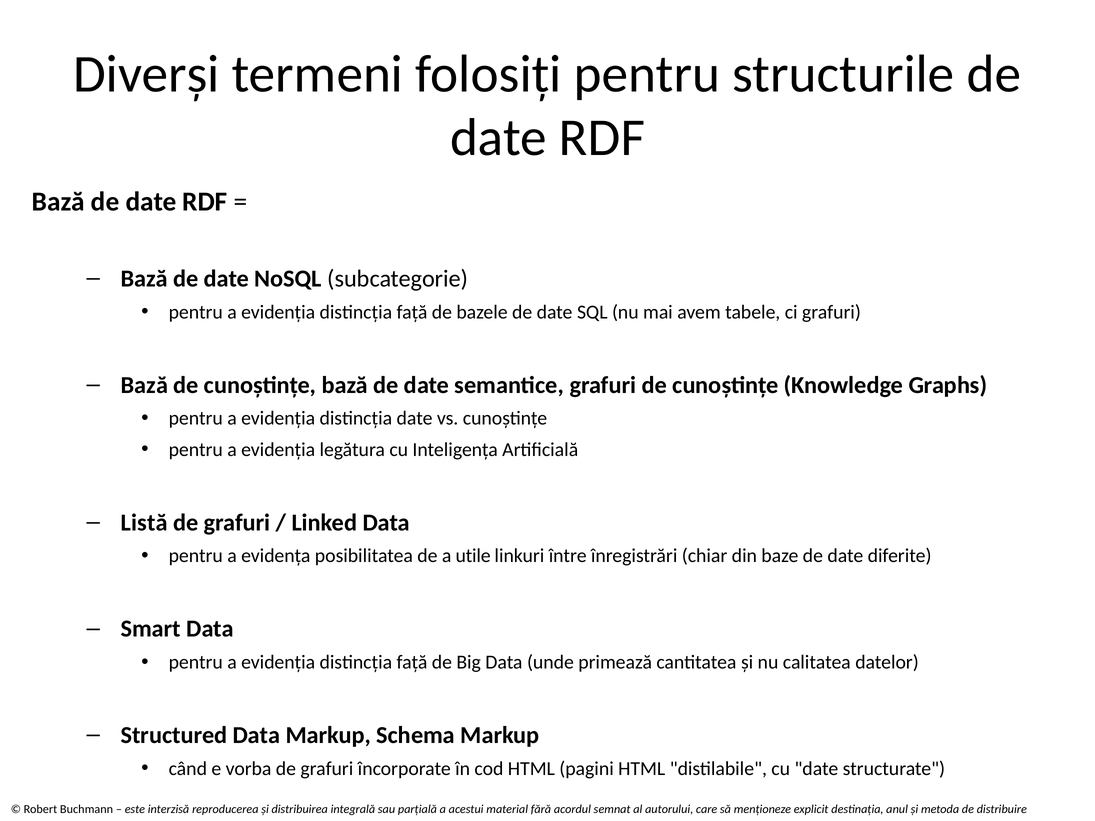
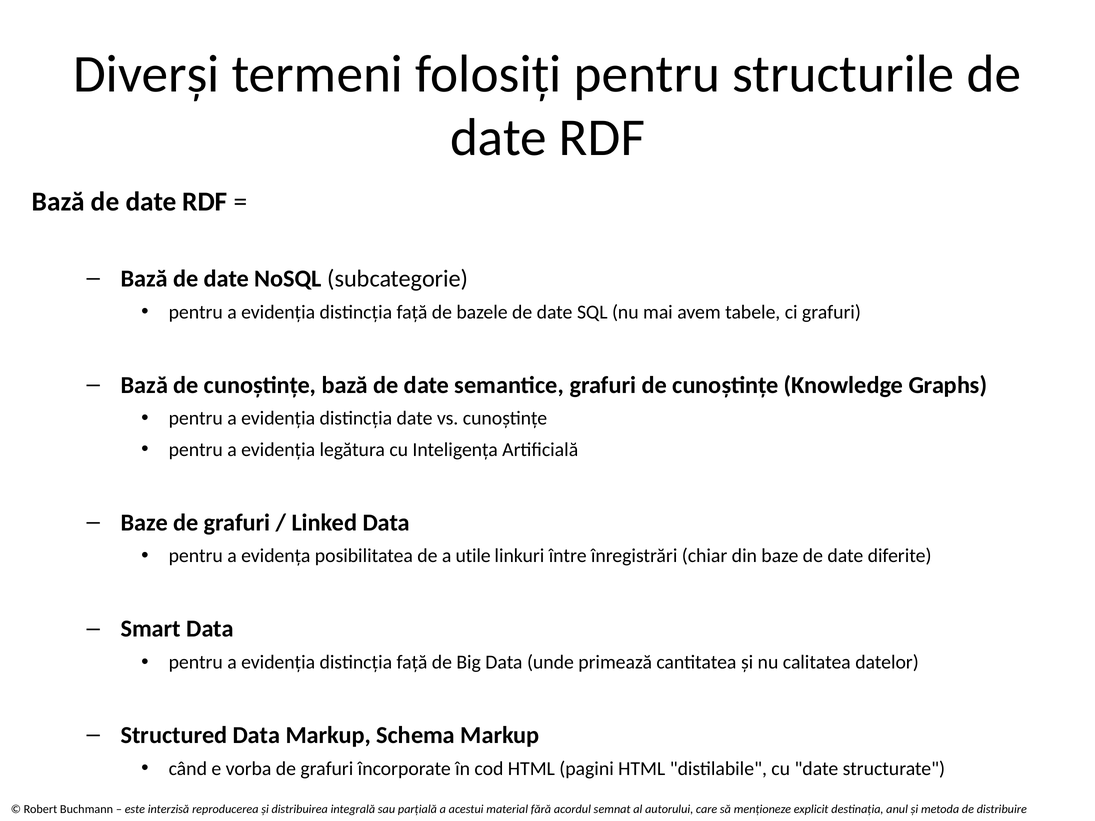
Listă: Listă -> Baze (144, 523)
